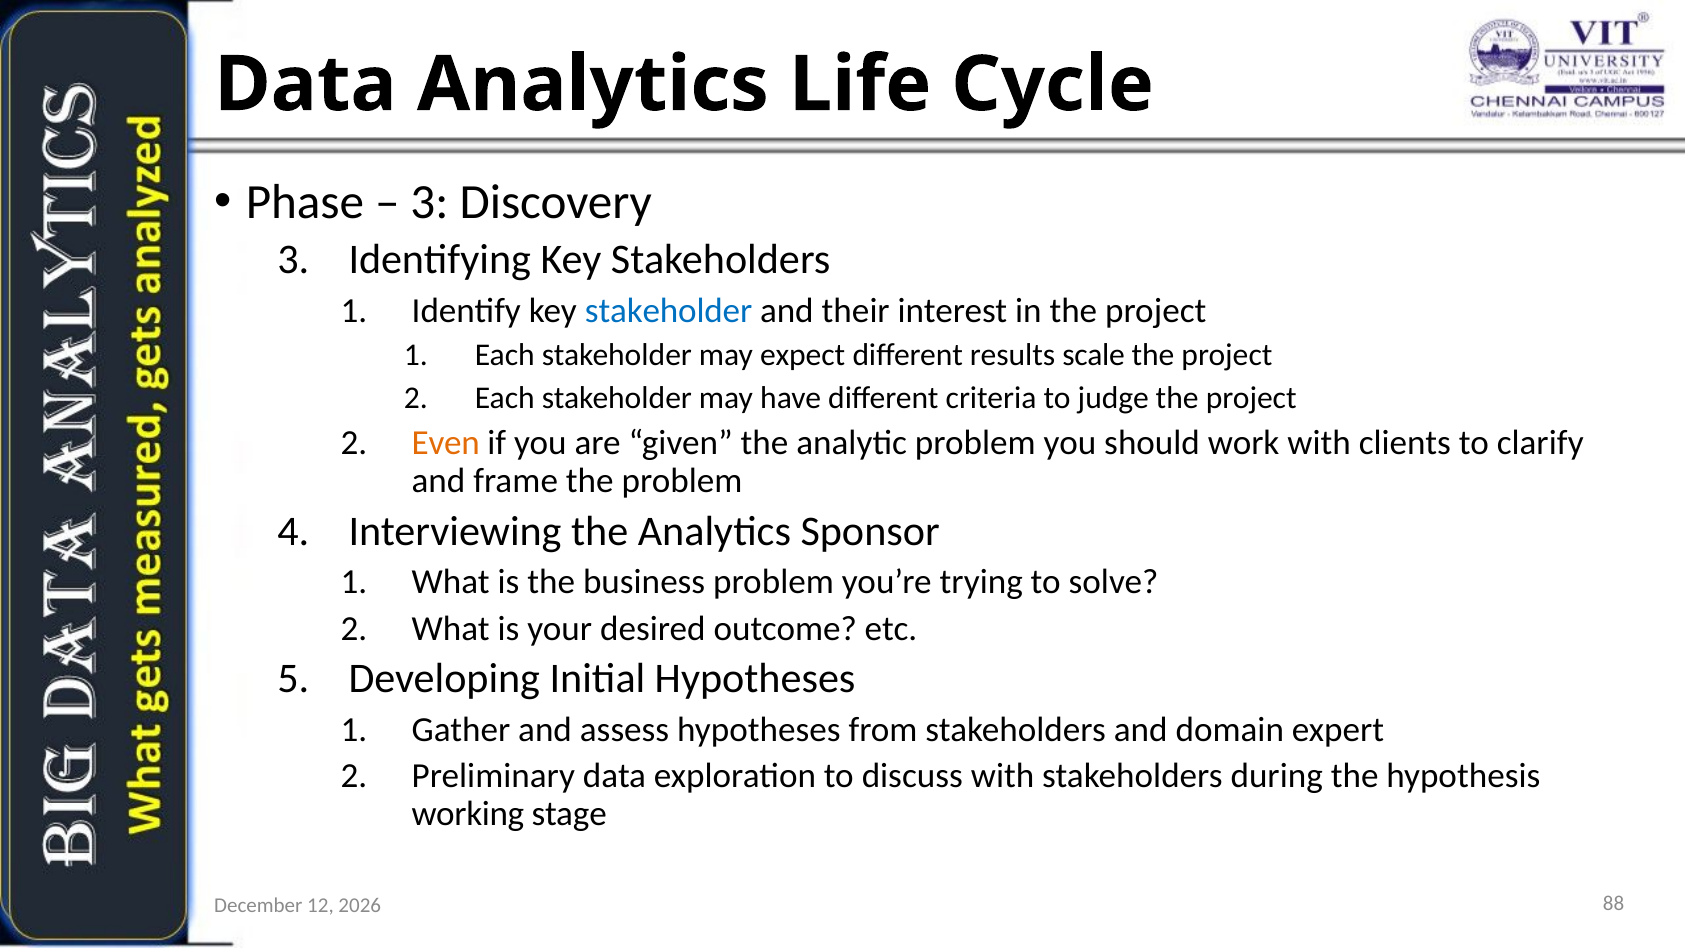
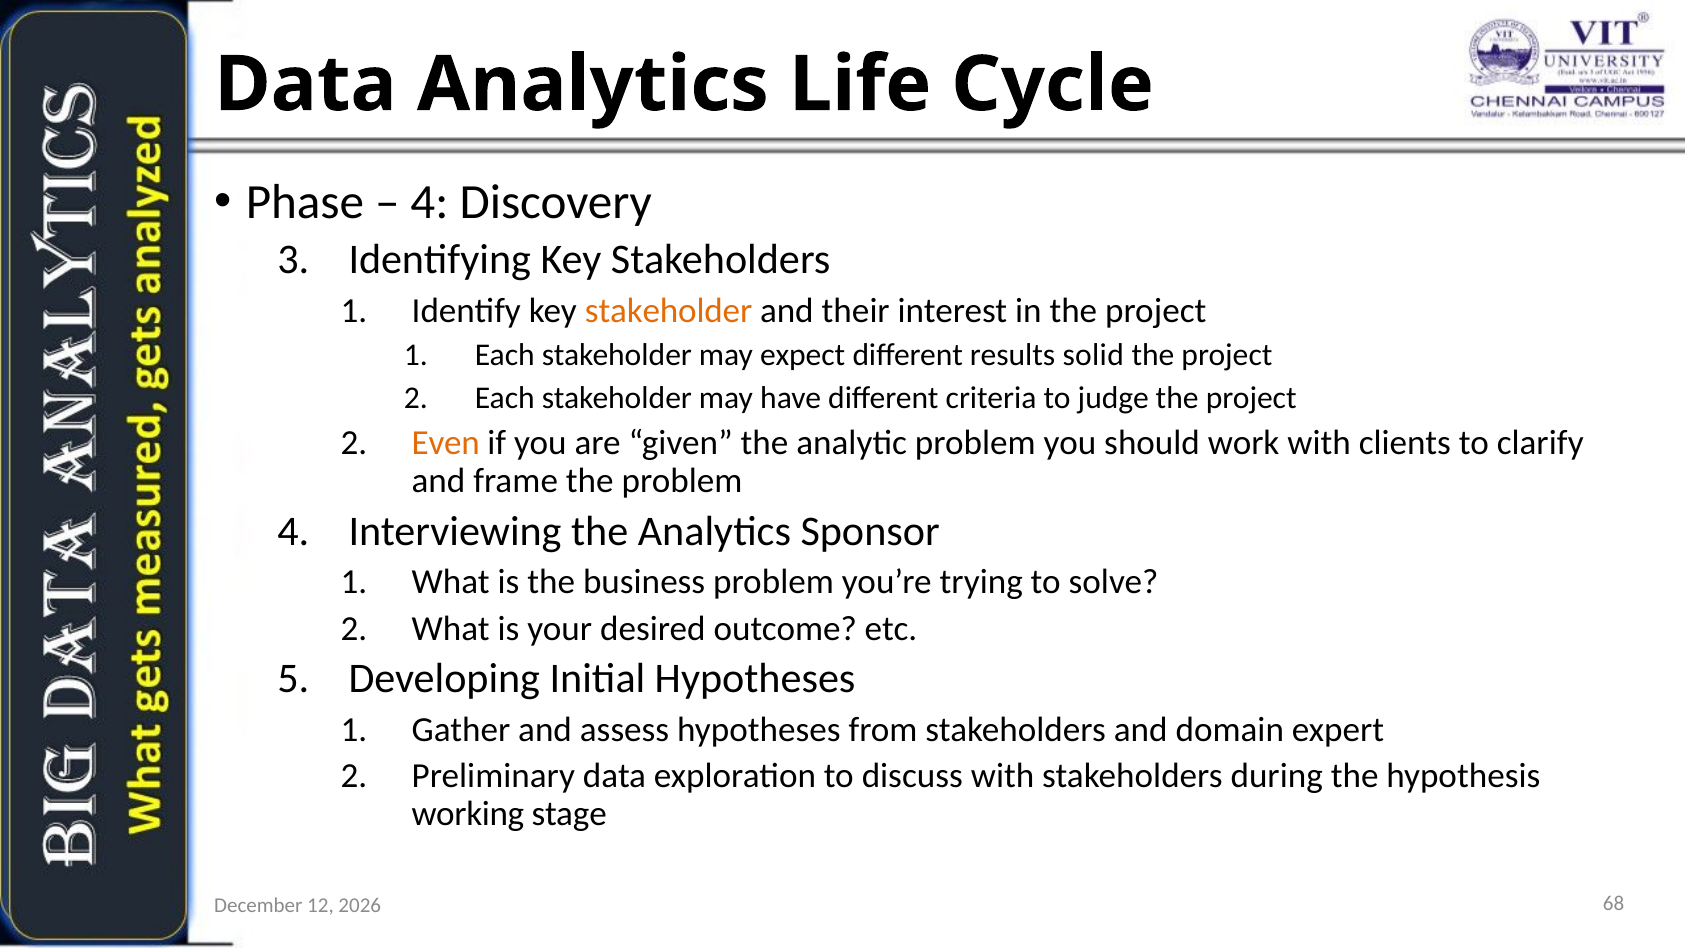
3: 3 -> 4 (429, 202)
stakeholder colour: blue -> orange (669, 310)
scale: scale -> solid (1093, 355)
88: 88 -> 68 (1614, 904)
